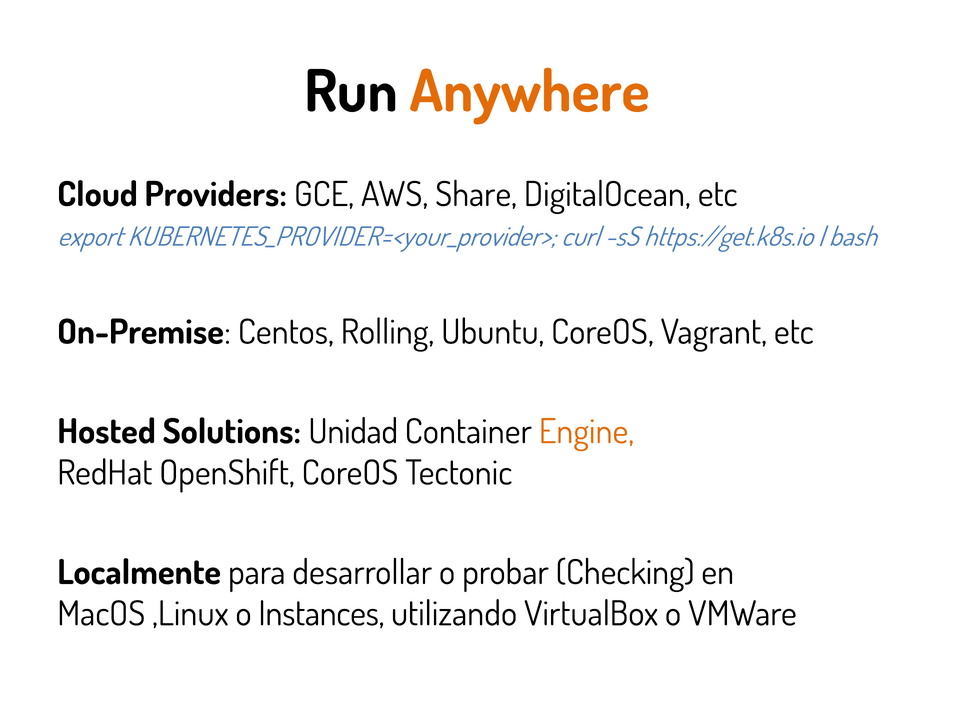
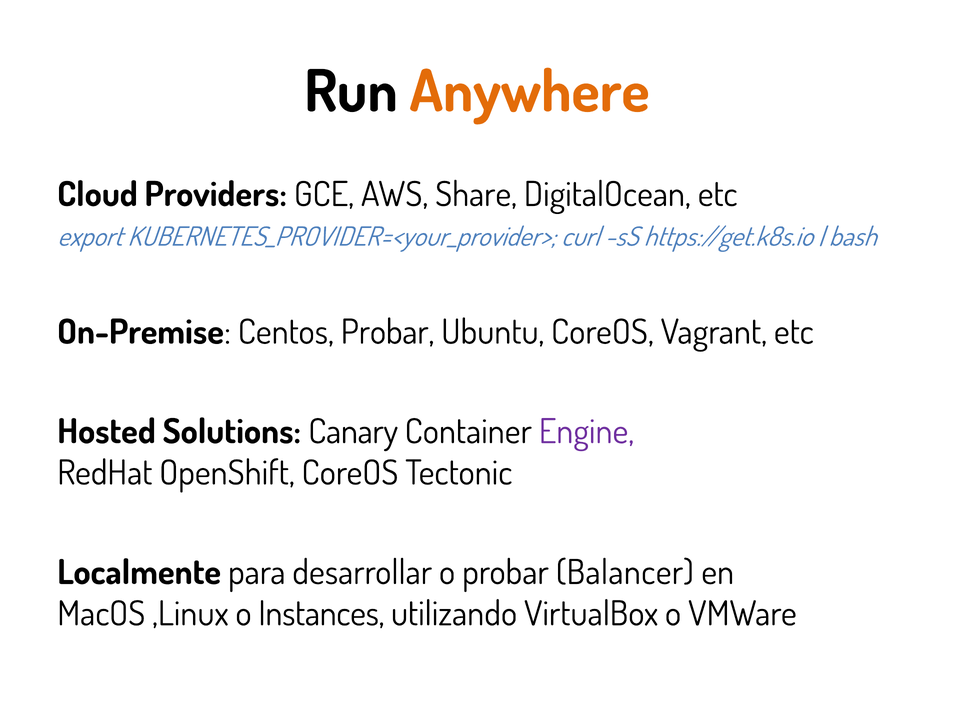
Centos Rolling: Rolling -> Probar (388, 333)
Unidad: Unidad -> Canary (353, 432)
Engine colour: orange -> purple (586, 432)
Checking: Checking -> Balancer (625, 573)
